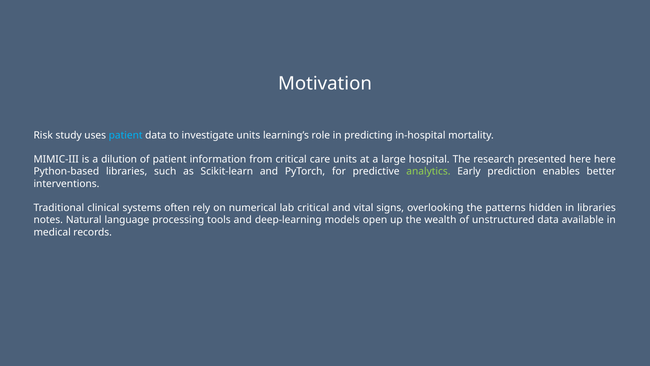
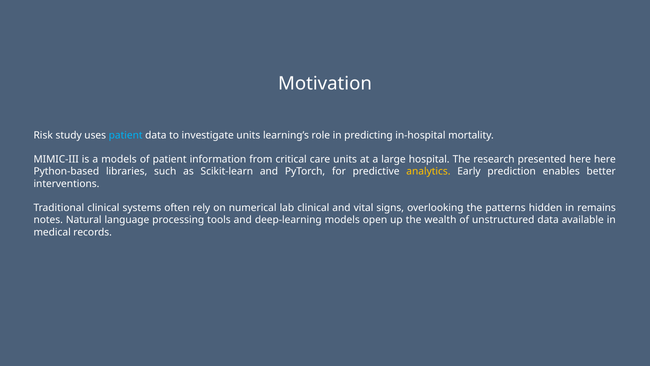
a dilution: dilution -> models (119, 159)
analytics colour: light green -> yellow (428, 171)
lab critical: critical -> clinical (313, 208)
in libraries: libraries -> remains (597, 208)
